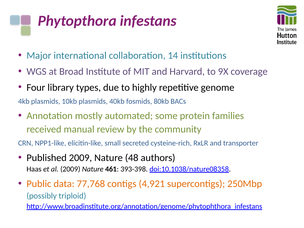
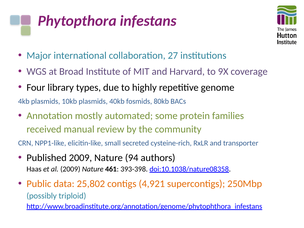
14: 14 -> 27 (173, 56)
48: 48 -> 94 (132, 158)
77,768: 77,768 -> 25,802 (91, 184)
